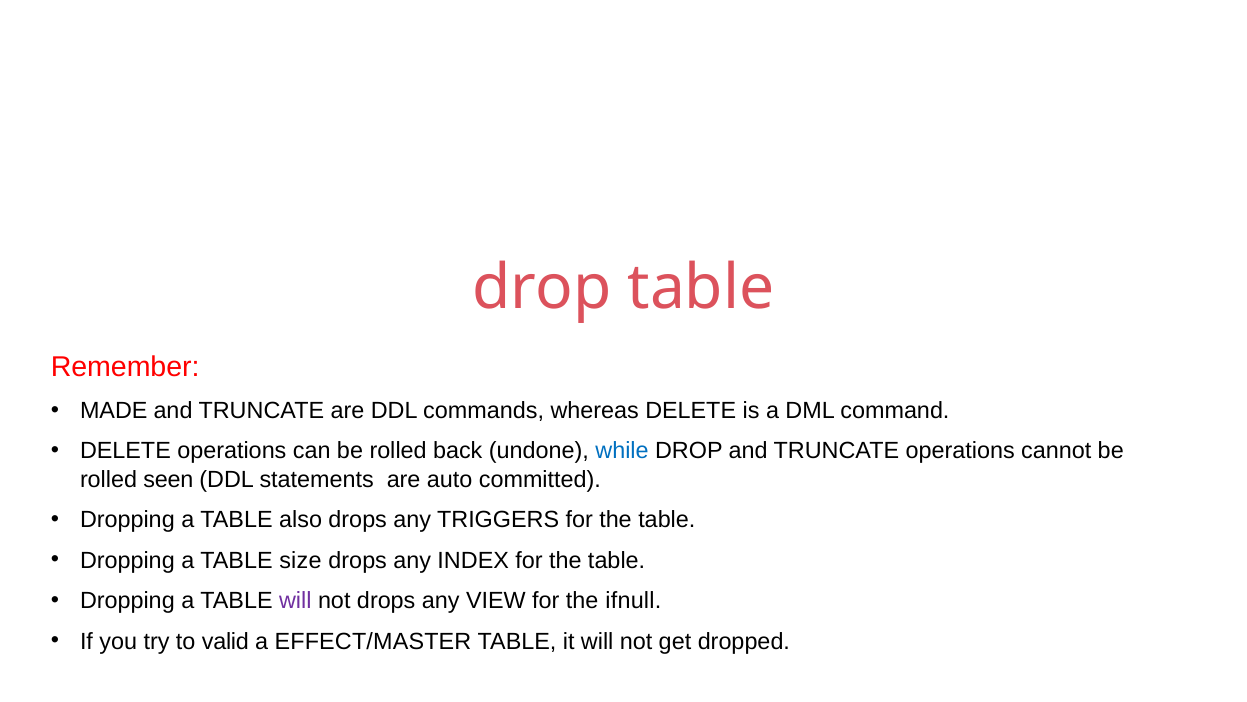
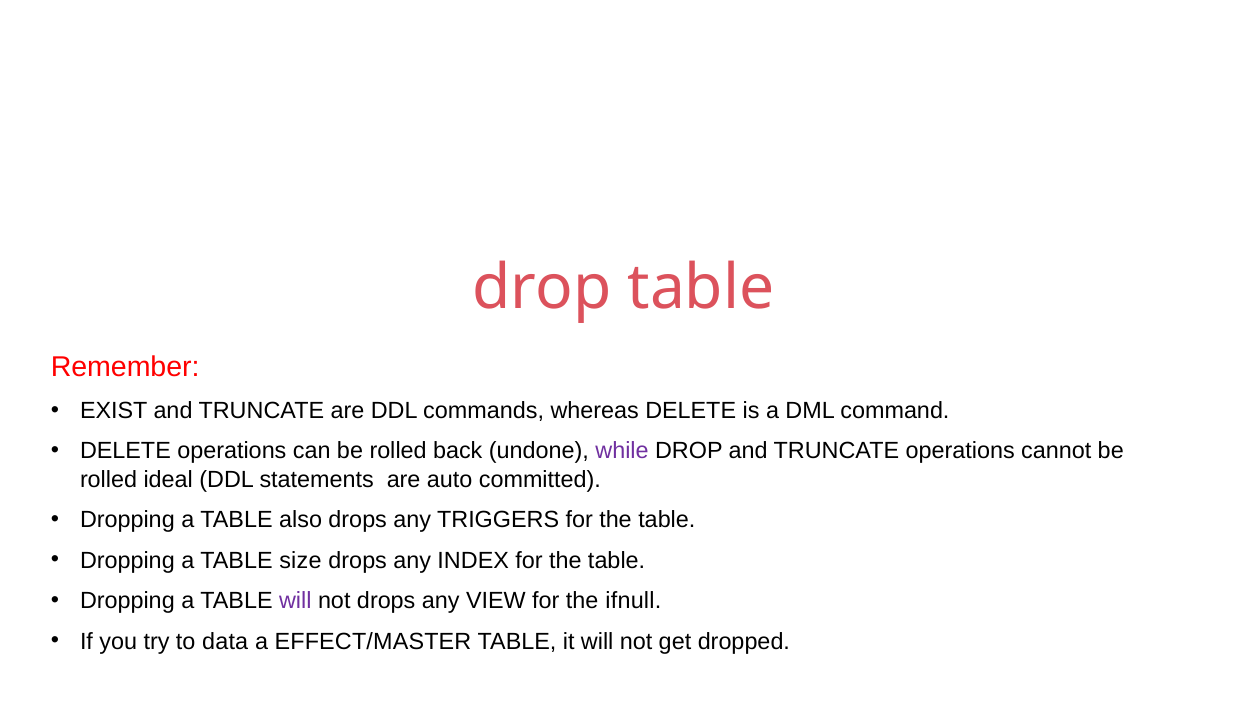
MADE: MADE -> EXIST (114, 410)
while colour: blue -> purple (622, 451)
seen: seen -> ideal (168, 479)
valid: valid -> data (225, 641)
